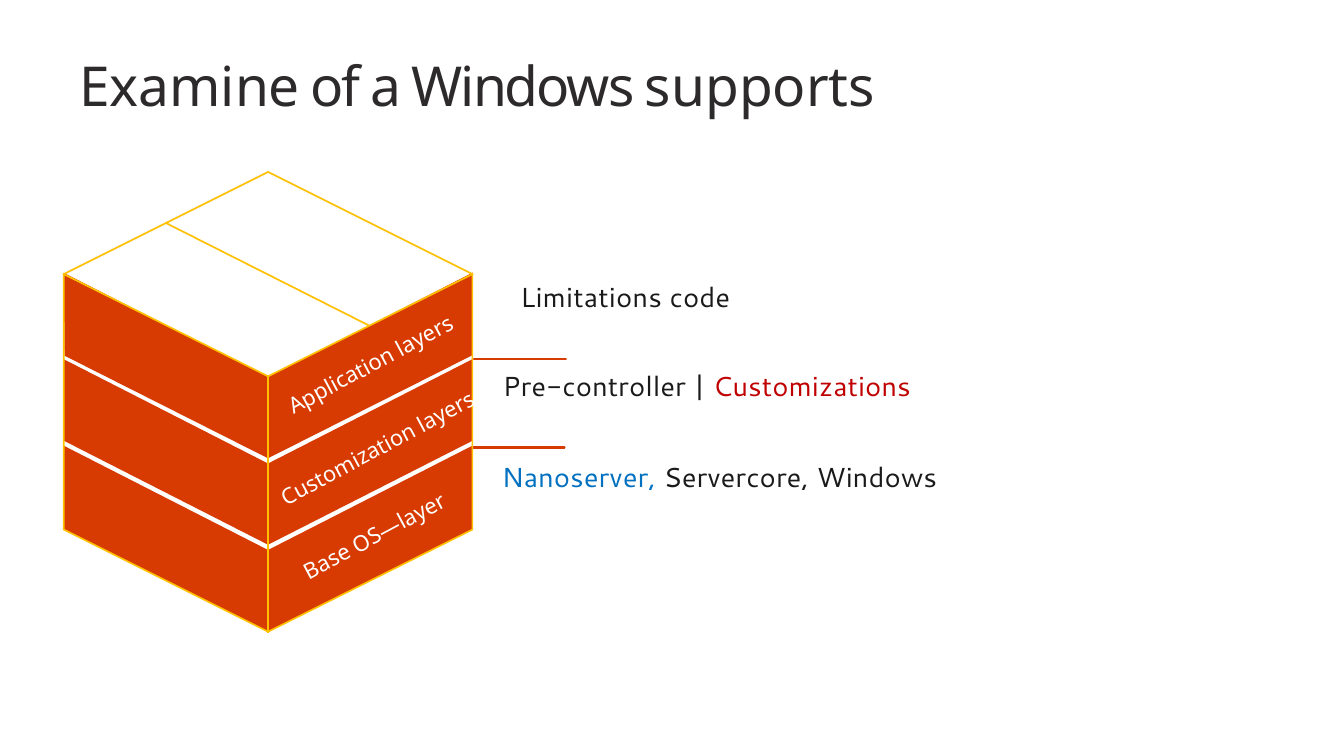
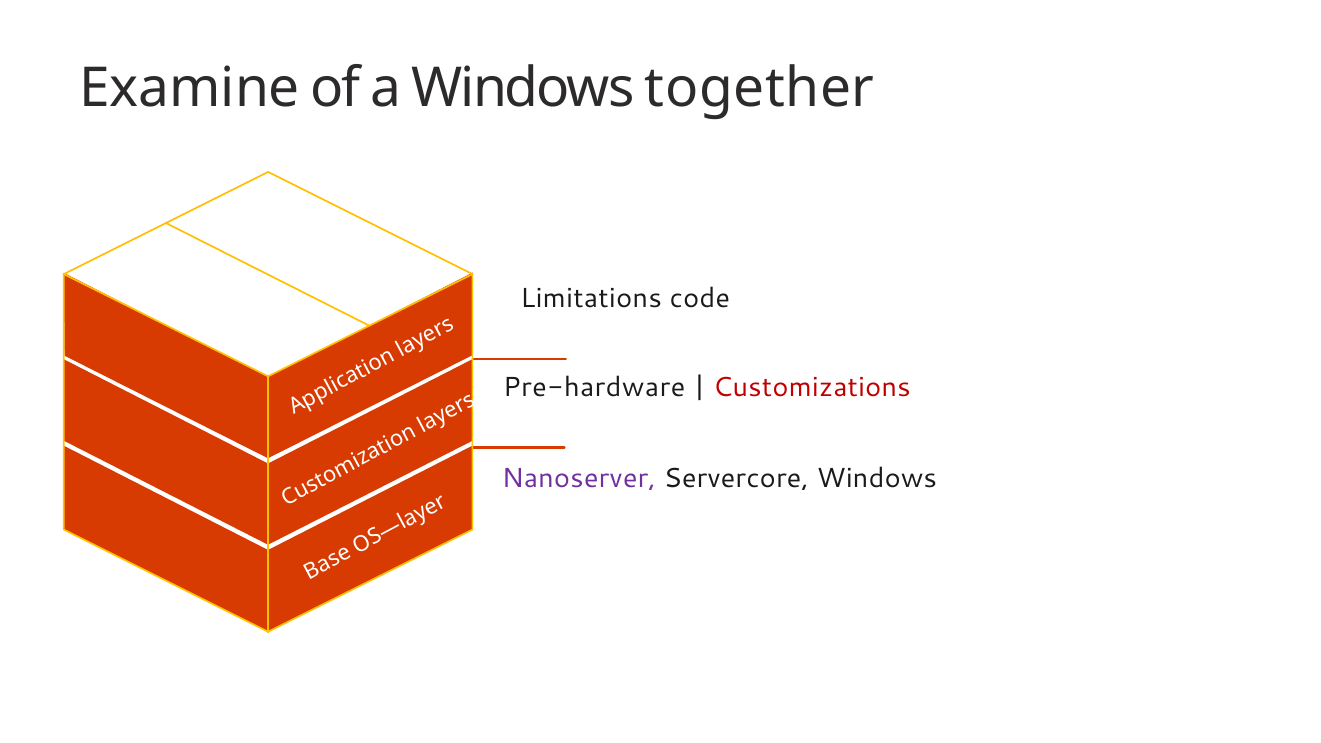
supports: supports -> together (760, 89)
Pre-controller: Pre-controller -> Pre-hardware (594, 387)
Nanoserver colour: blue -> purple (579, 479)
